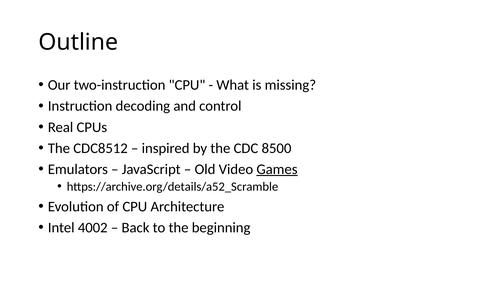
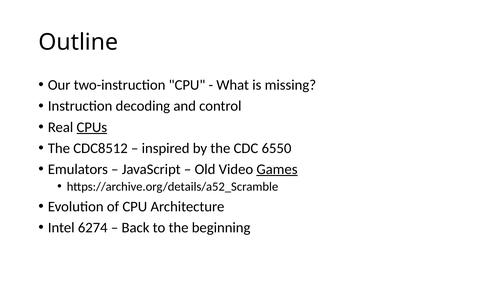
CPUs underline: none -> present (92, 127)
8500: 8500 -> 6550 (276, 148)
4002: 4002 -> 6274 (93, 228)
